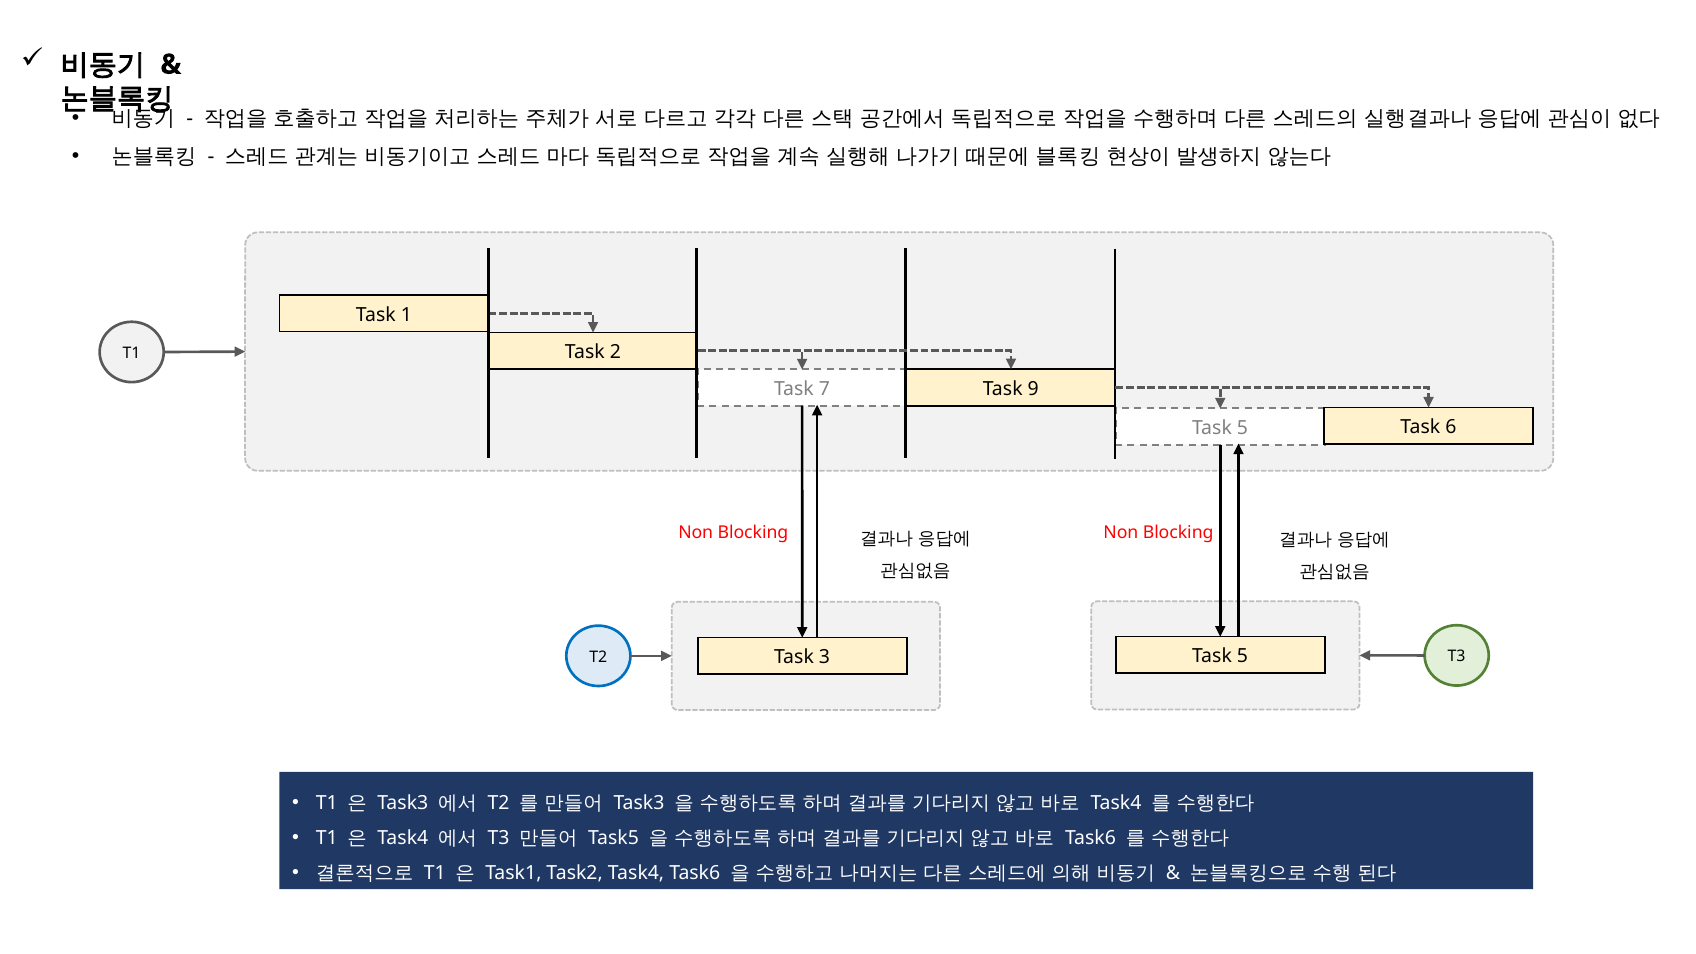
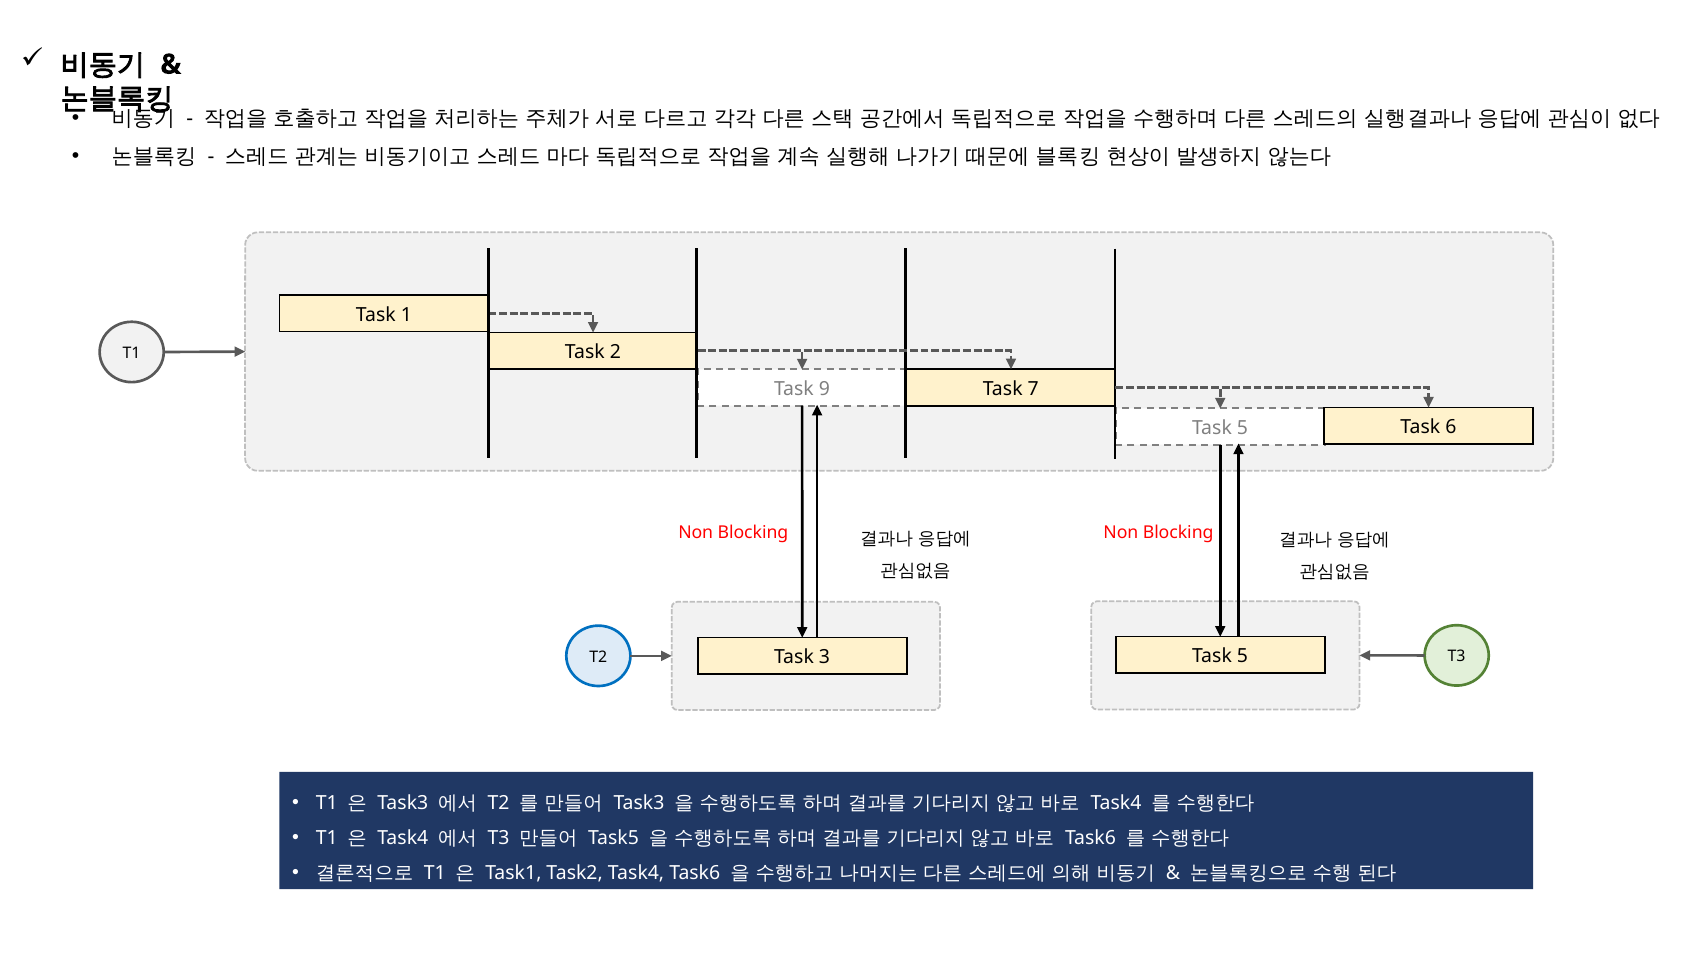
7: 7 -> 9 (824, 389)
9: 9 -> 7 (1033, 389)
